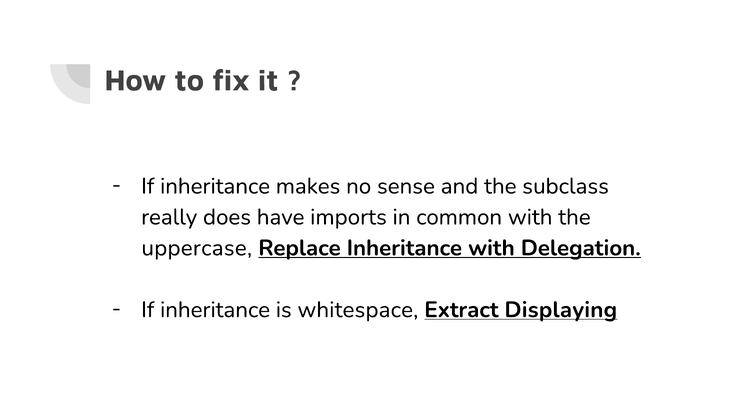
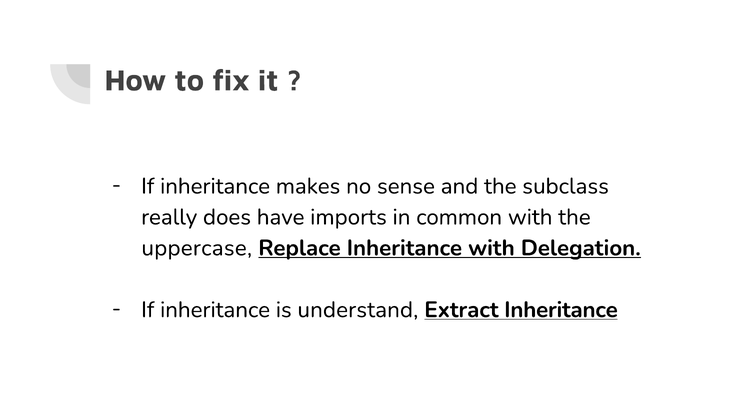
whitespace: whitespace -> understand (358, 309)
Extract Displaying: Displaying -> Inheritance (561, 309)
